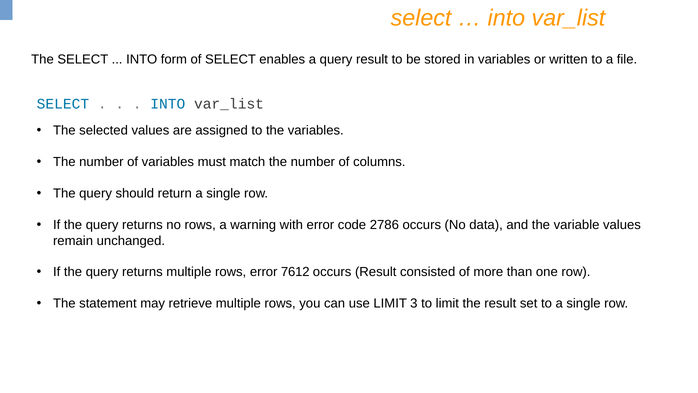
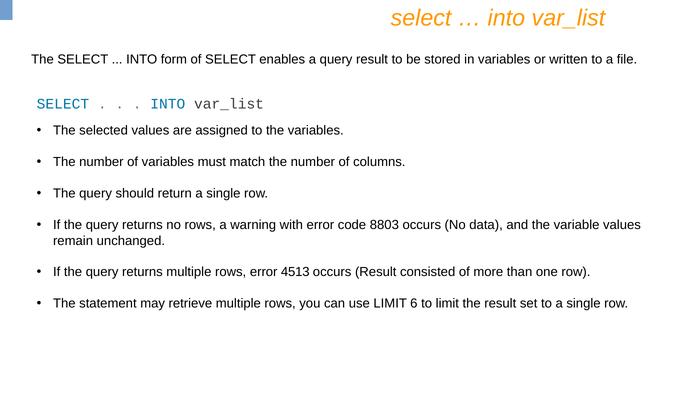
2786: 2786 -> 8803 (384, 225)
7612: 7612 -> 4513 (295, 272)
3: 3 -> 6 (414, 303)
